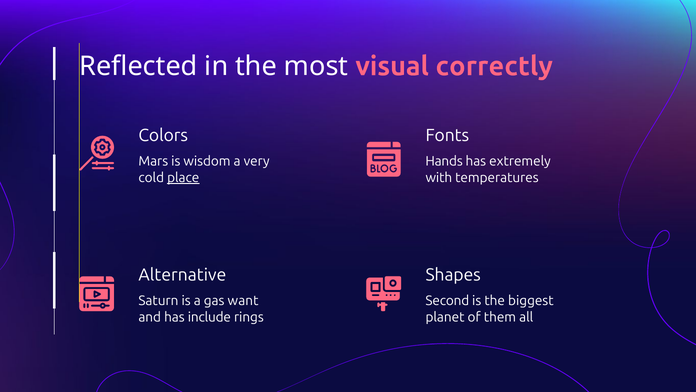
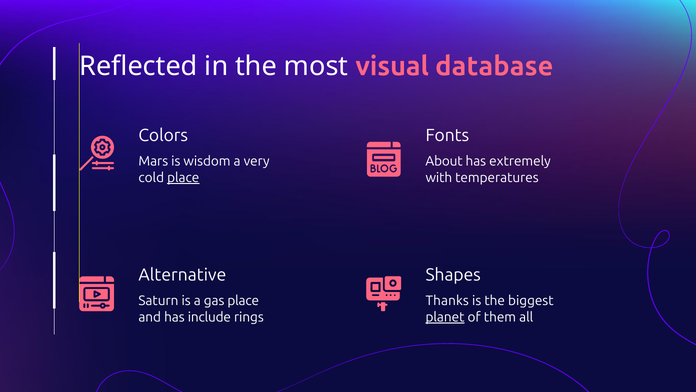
correctly: correctly -> database (494, 66)
Hands: Hands -> About (444, 161)
gas want: want -> place (243, 301)
Second: Second -> Thanks (447, 301)
planet underline: none -> present (445, 317)
